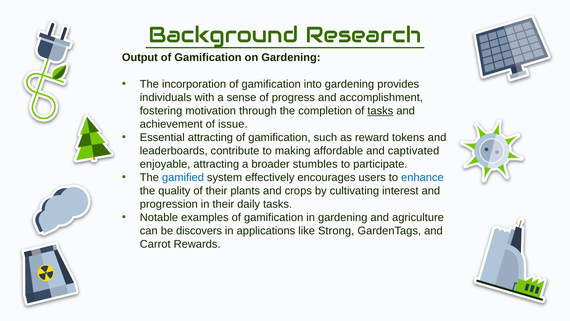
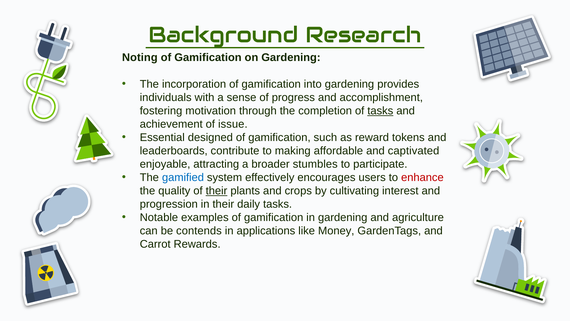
Output: Output -> Noting (140, 57)
Essential attracting: attracting -> designed (210, 137)
enhance colour: blue -> red (422, 177)
their underline: none -> present (217, 191)
discovers: discovers -> contends (199, 230)
Strong: Strong -> Money (336, 230)
